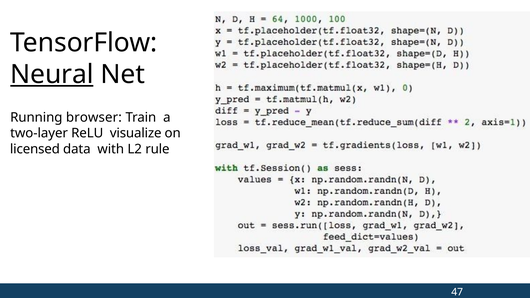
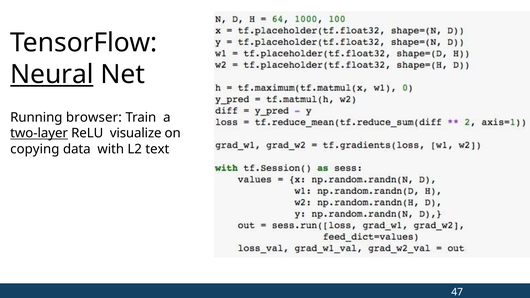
two-layer underline: none -> present (39, 133)
licensed: licensed -> copying (35, 149)
rule: rule -> text (157, 149)
